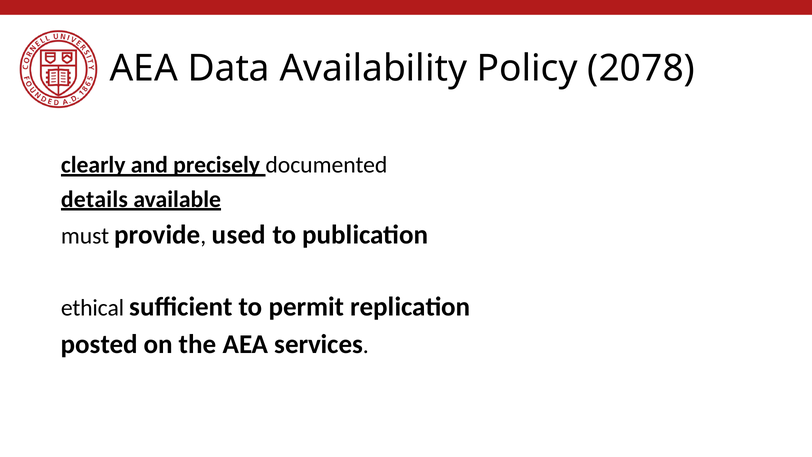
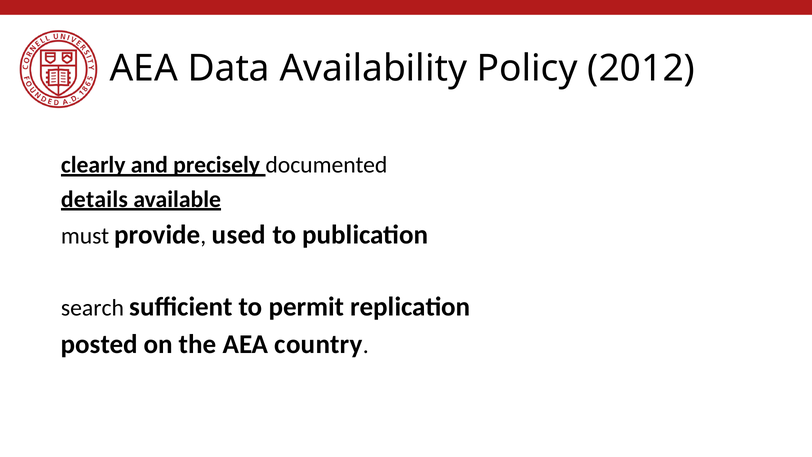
2078: 2078 -> 2012 (641, 68)
ethical: ethical -> search (92, 308)
services: services -> country (318, 344)
